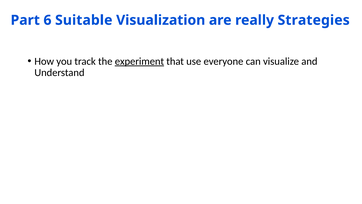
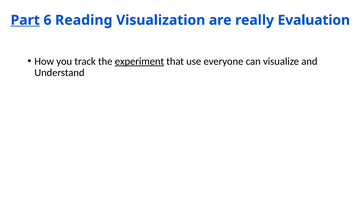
Part underline: none -> present (25, 20)
Suitable: Suitable -> Reading (84, 20)
Strategies: Strategies -> Evaluation (314, 20)
